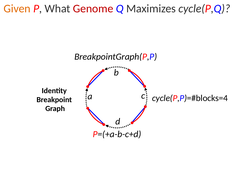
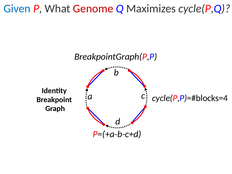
Given colour: orange -> blue (17, 9)
